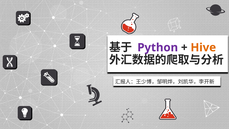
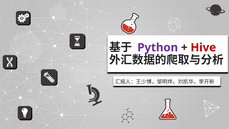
Hive colour: orange -> red (203, 47)
